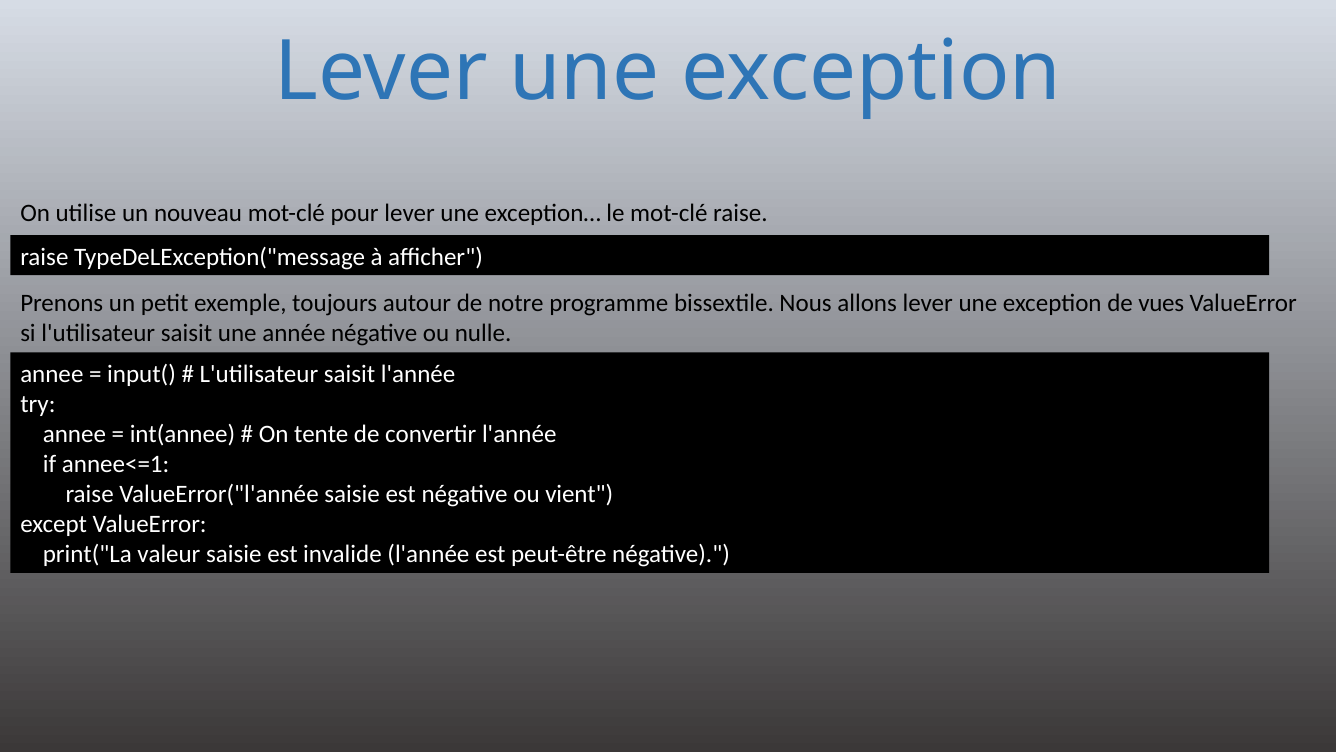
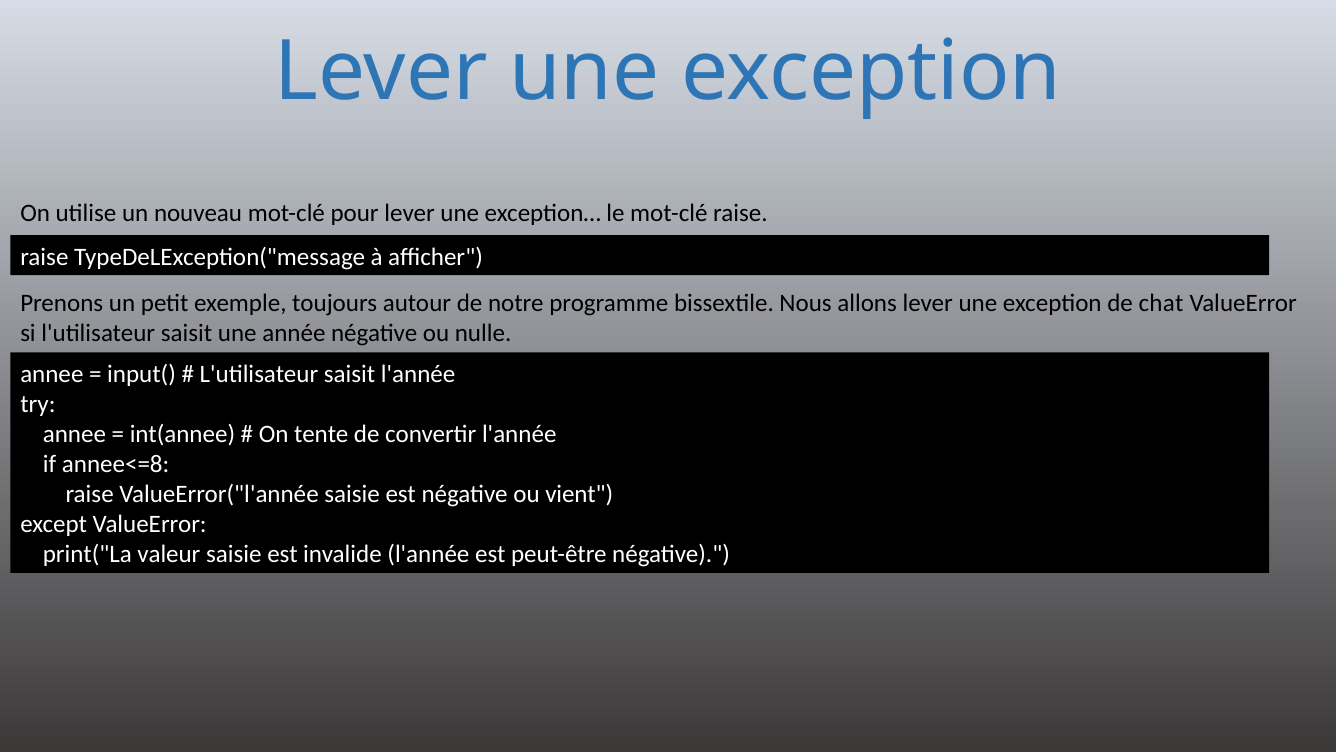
vues: vues -> chat (1161, 303)
annee<=1: annee<=1 -> annee<=8 (116, 464)
